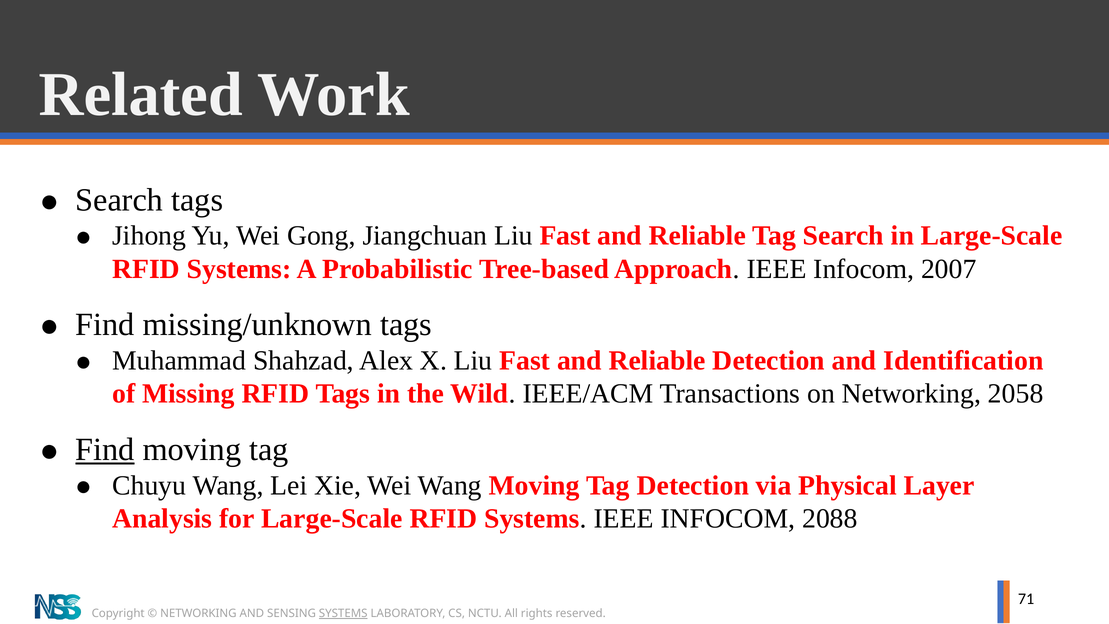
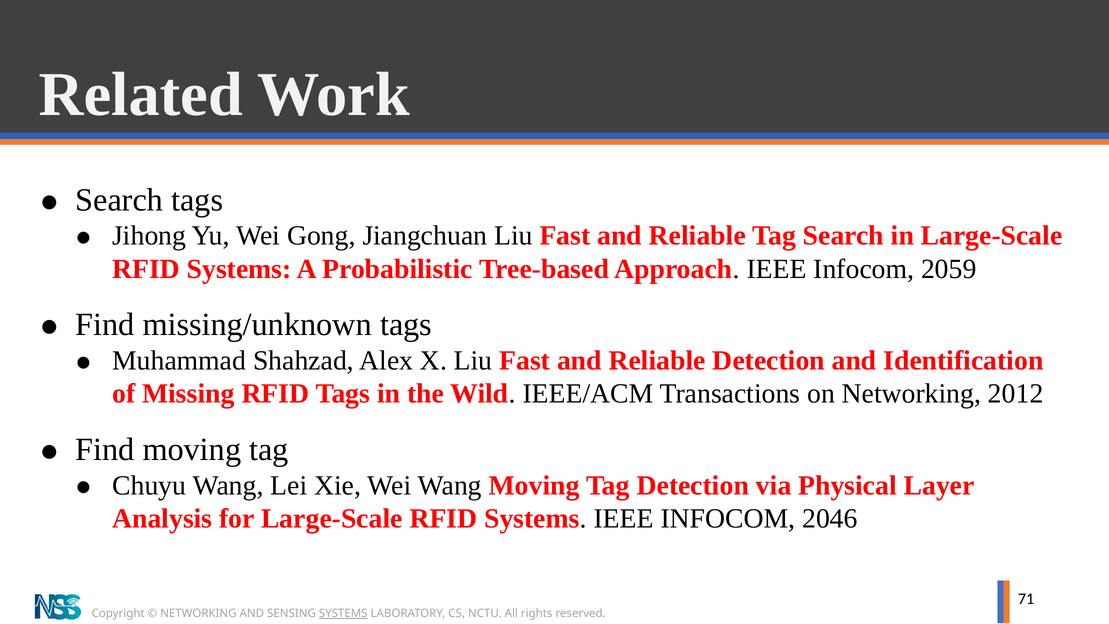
2007: 2007 -> 2059 (949, 269)
2058: 2058 -> 2012 (1016, 394)
Find underline: present -> none (105, 449)
2088: 2088 -> 2046 (830, 518)
